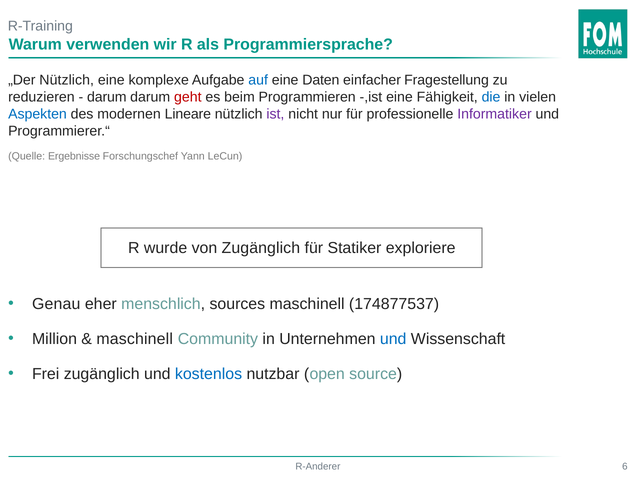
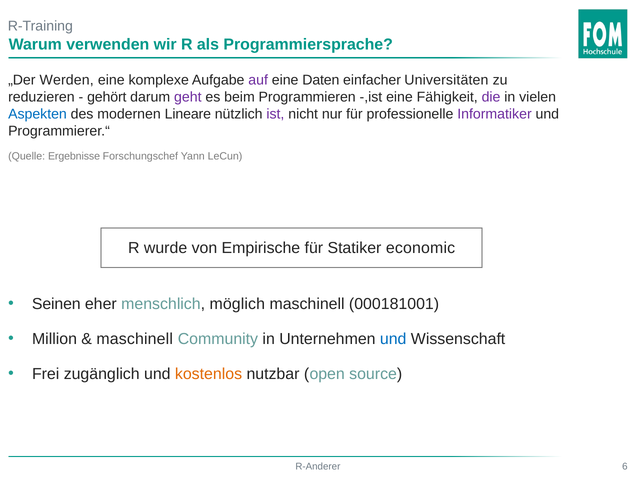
„Der Nützlich: Nützlich -> Werden (67, 80)
auf colour: blue -> purple (258, 80)
Fragestellung: Fragestellung -> Universitäten (446, 80)
darum: darum -> gehört (107, 97)
geht colour: red -> purple (188, 97)
die colour: blue -> purple (491, 97)
von Zugänglich: Zugänglich -> Empirische (261, 248)
exploriere: exploriere -> economic (421, 248)
Genau: Genau -> Seinen (56, 304)
sources: sources -> möglich (237, 304)
174877537: 174877537 -> 000181001 (394, 304)
kostenlos colour: blue -> orange (209, 374)
